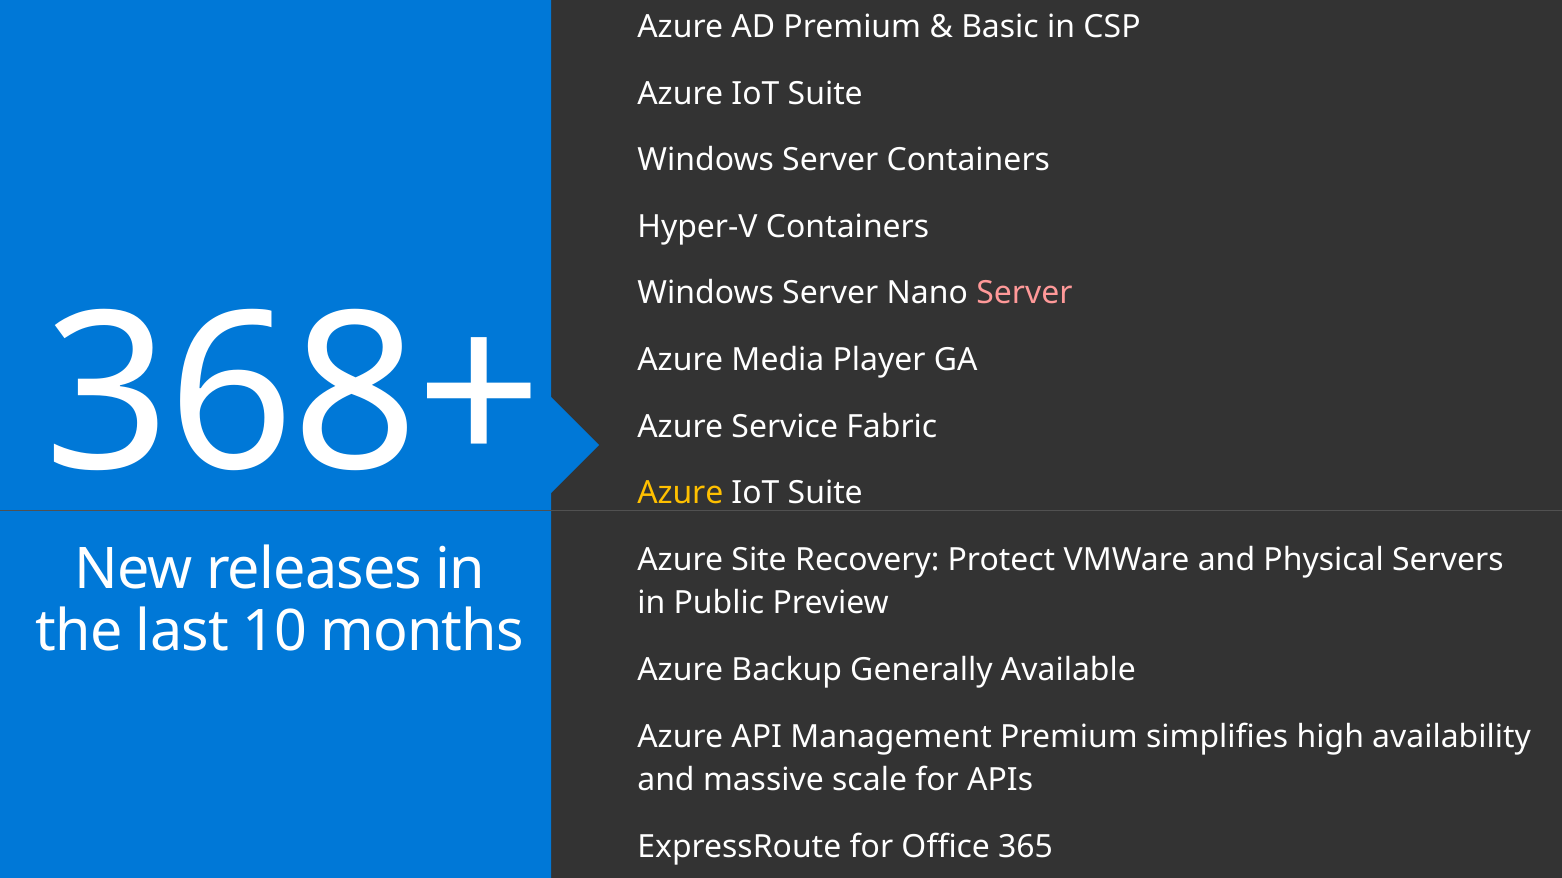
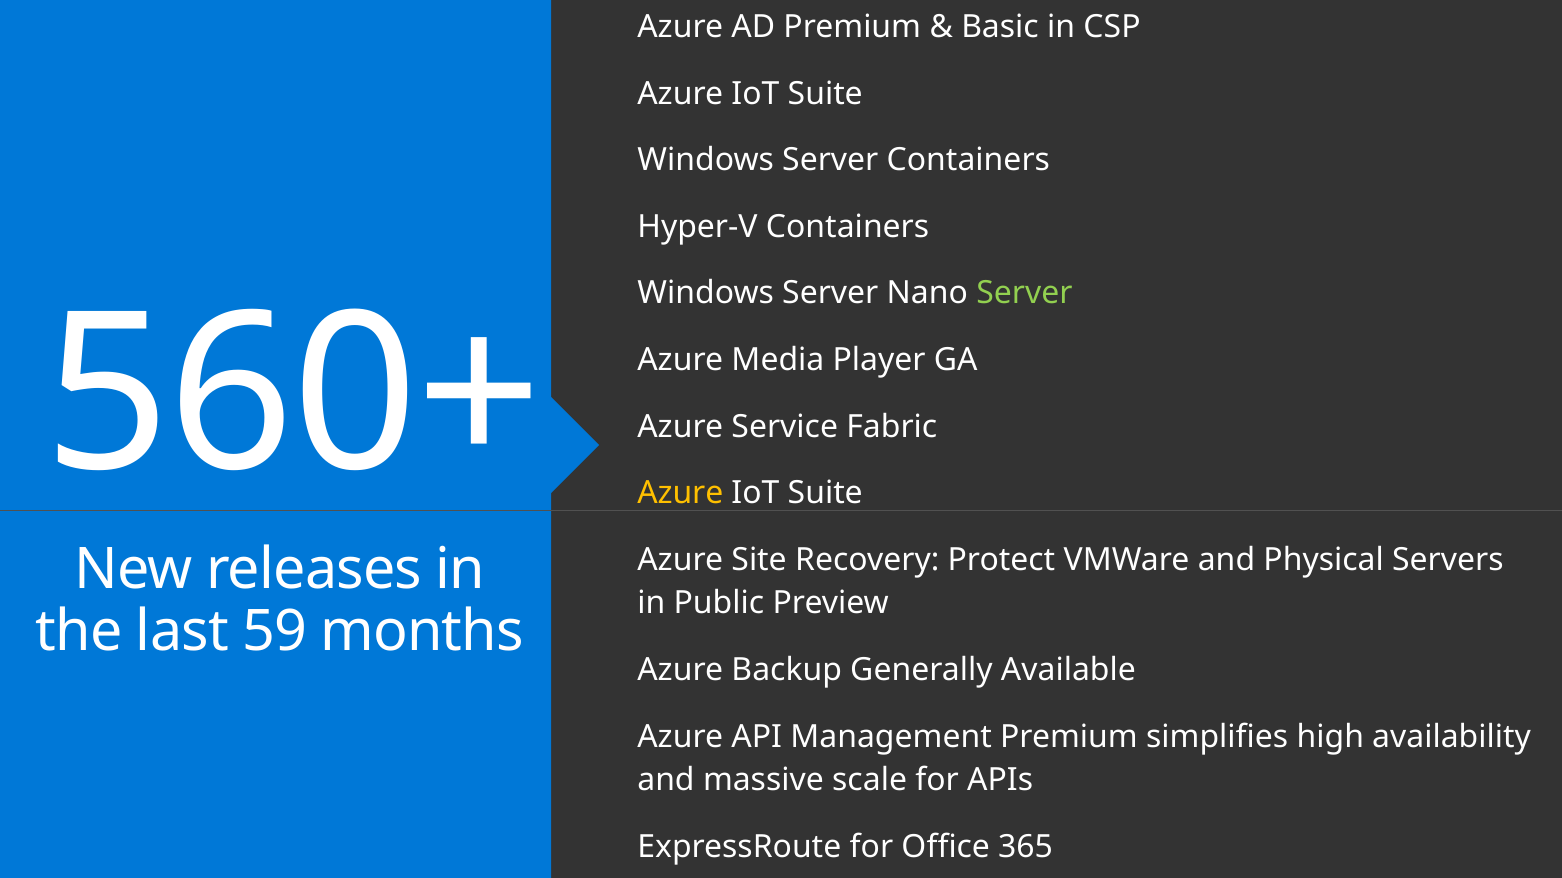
Server colour: pink -> light green (1024, 294)
368+: 368+ -> 560+ (293, 396)
10: 10 -> 59 (275, 632)
